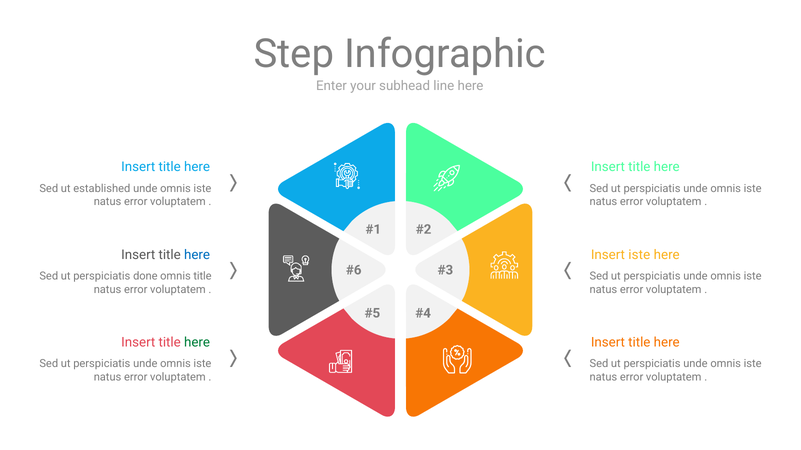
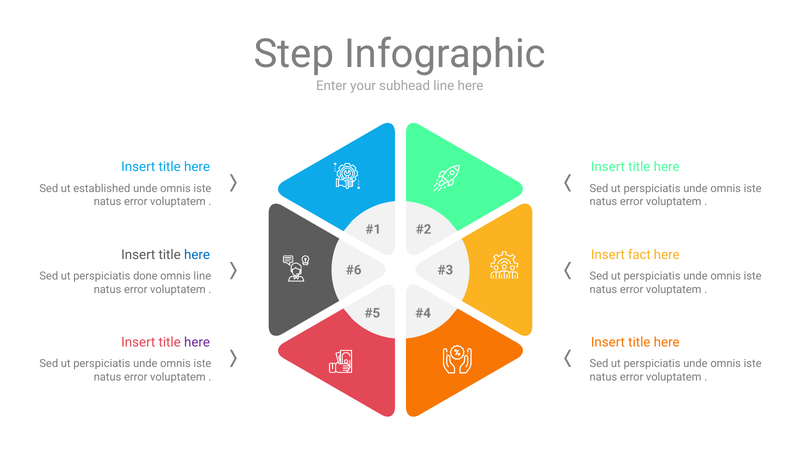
Insert iste: iste -> fact (639, 255)
omnis title: title -> line (202, 276)
here colour: green -> purple (197, 343)
